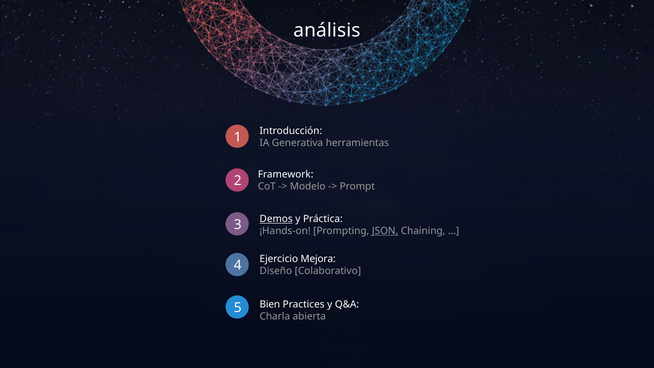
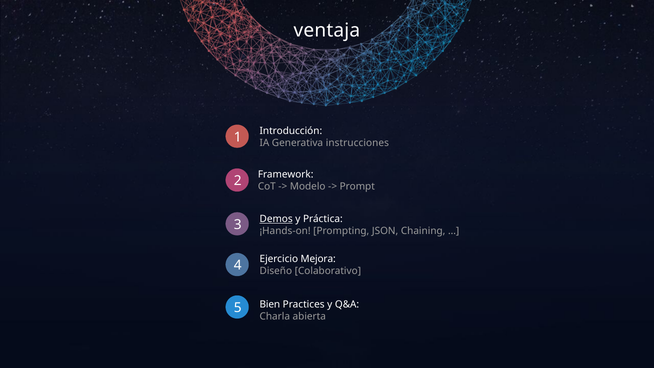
análisis: análisis -> ventaja (327, 30)
herramientas: herramientas -> instrucciones (357, 143)
JSON underline: present -> none (385, 231)
